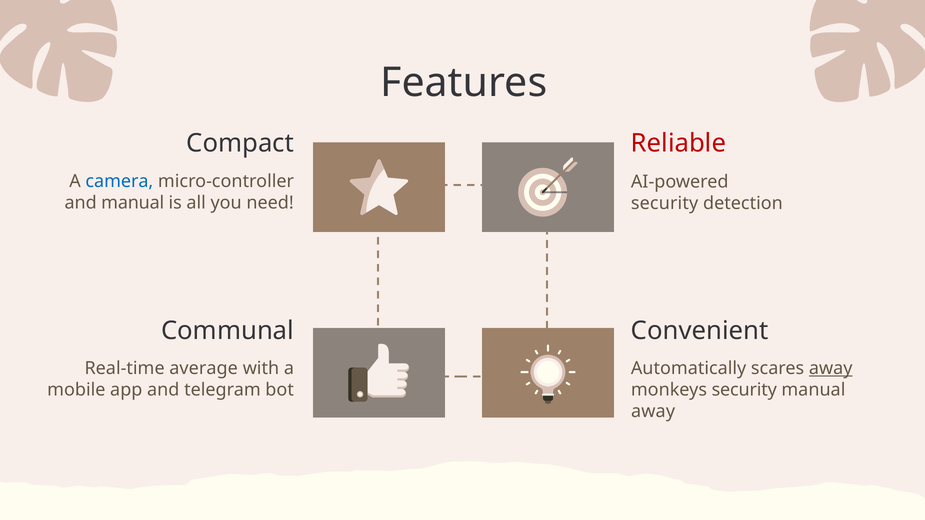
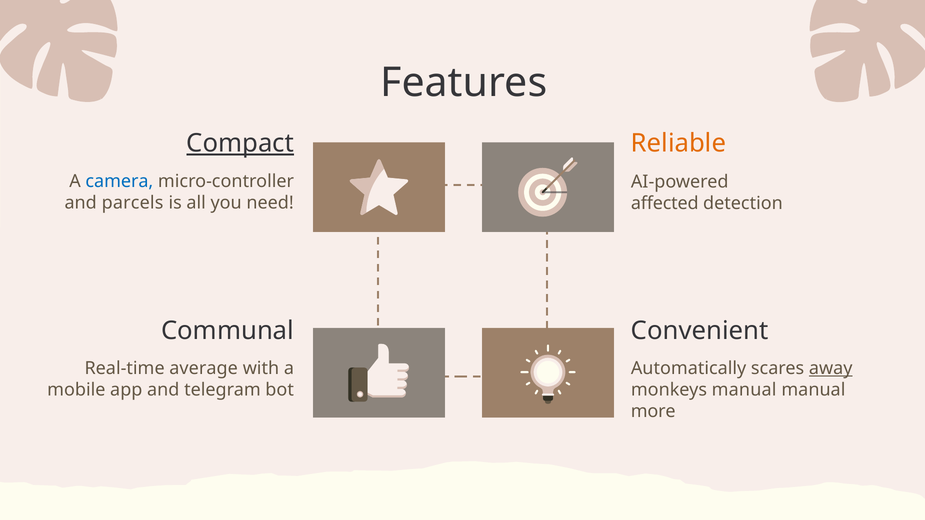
Compact underline: none -> present (240, 144)
Reliable colour: red -> orange (678, 144)
and manual: manual -> parcels (133, 203)
security: security -> affected (665, 203)
monkeys security: security -> manual (744, 390)
away: away -> more (653, 412)
